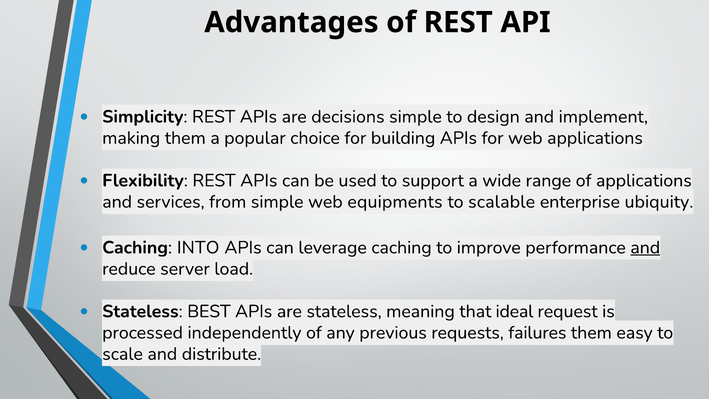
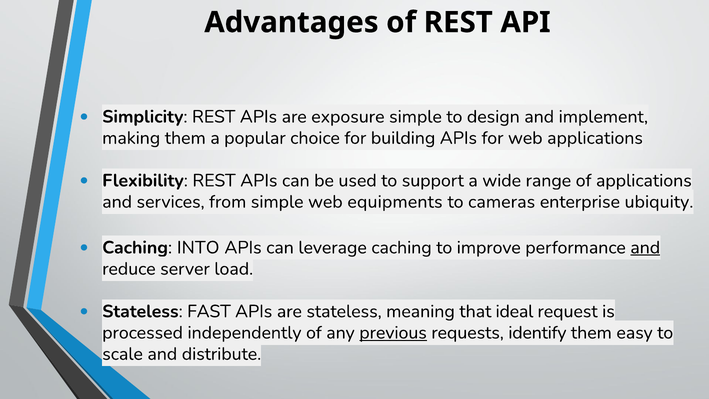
decisions: decisions -> exposure (348, 117)
scalable: scalable -> cameras (502, 202)
BEST: BEST -> FAST (209, 311)
previous underline: none -> present (393, 332)
failures: failures -> identify (537, 332)
